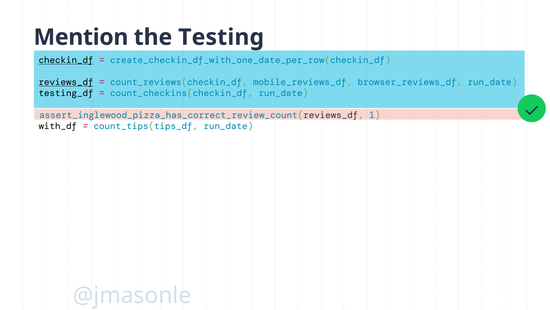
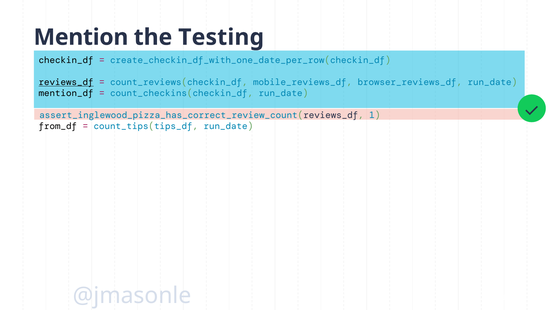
checkin_df underline: present -> none (66, 60)
testing_df: testing_df -> mention_df (66, 93)
with_df: with_df -> from_df (58, 126)
